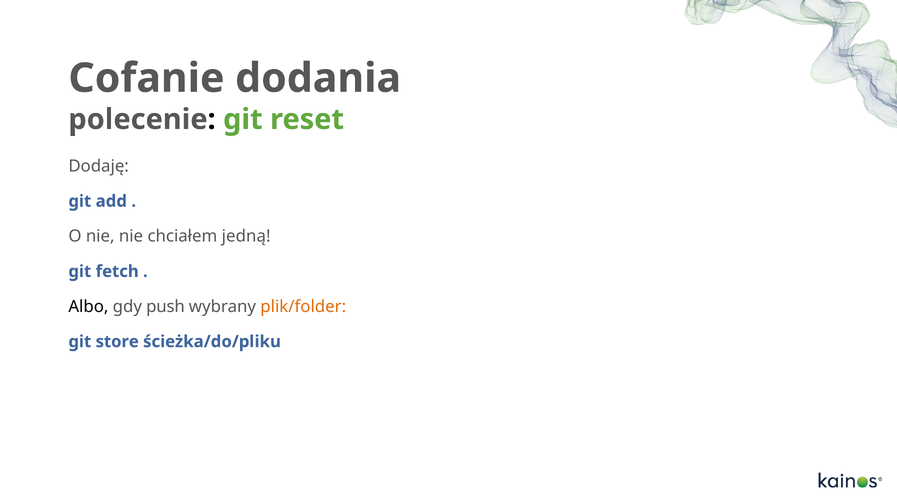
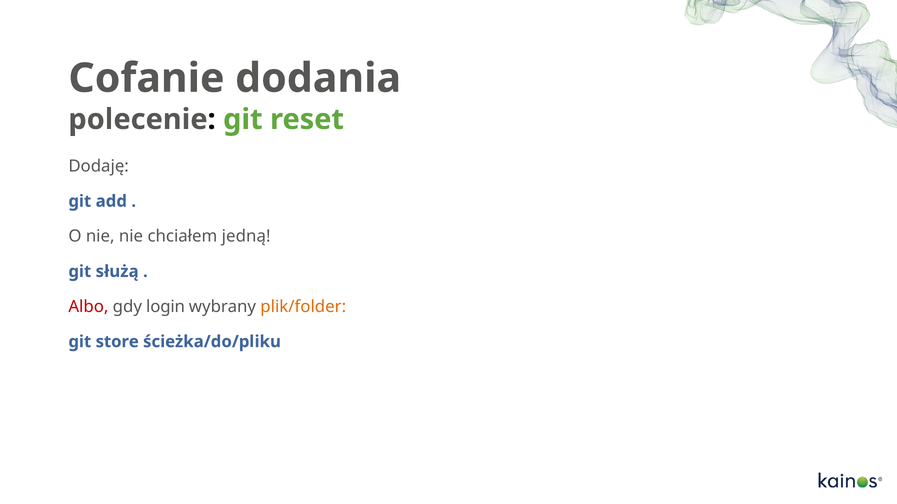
fetch: fetch -> służą (117, 272)
Albo colour: black -> red (88, 307)
push: push -> login (166, 307)
